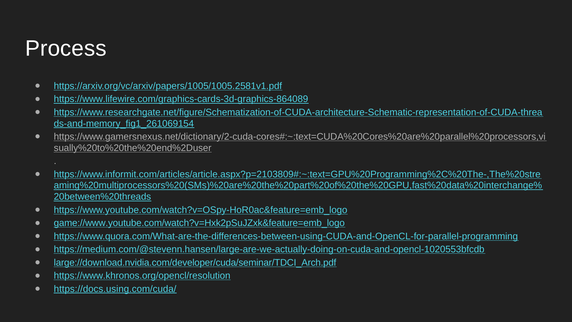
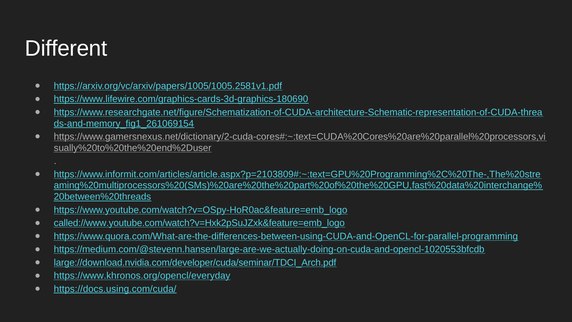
Process: Process -> Different (66, 48)
https://www.lifewire.com/graphics-cards-3d-graphics-864089: https://www.lifewire.com/graphics-cards-3d-graphics-864089 -> https://www.lifewire.com/graphics-cards-3d-graphics-180690 (181, 99)
game://www.youtube.com/watch?v=Hxk2pSuJZxk&feature=emb_logo: game://www.youtube.com/watch?v=Hxk2pSuJZxk&feature=emb_logo -> called://www.youtube.com/watch?v=Hxk2pSuJZxk&feature=emb_logo (199, 223)
https://www.khronos.org/opencl/resolution: https://www.khronos.org/opencl/resolution -> https://www.khronos.org/opencl/everyday (142, 276)
